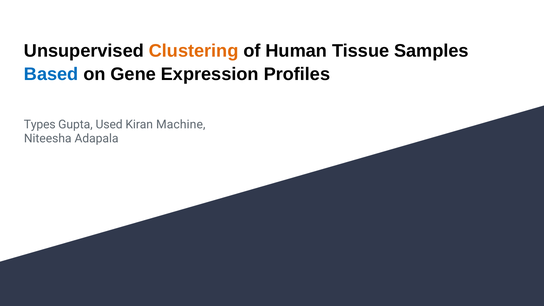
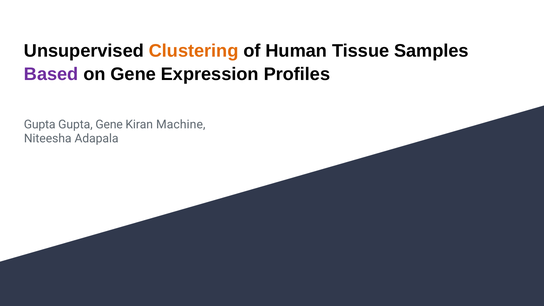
Based colour: blue -> purple (51, 74)
Types: Types -> Gupta (40, 124)
Gupta Used: Used -> Gene (109, 124)
